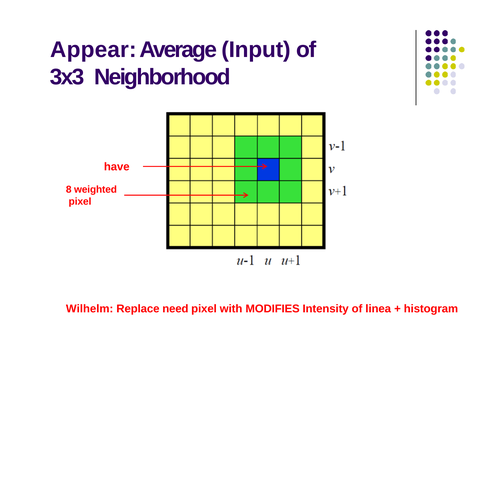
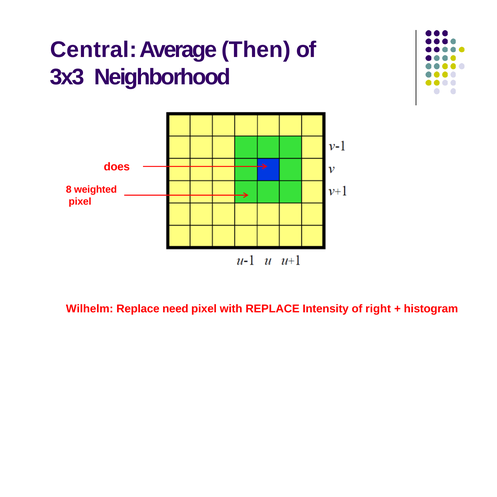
Appear: Appear -> Central (93, 50)
Input: Input -> Then (256, 50)
have: have -> does (117, 167)
with MODIFIES: MODIFIES -> REPLACE (273, 309)
linea: linea -> right (378, 309)
